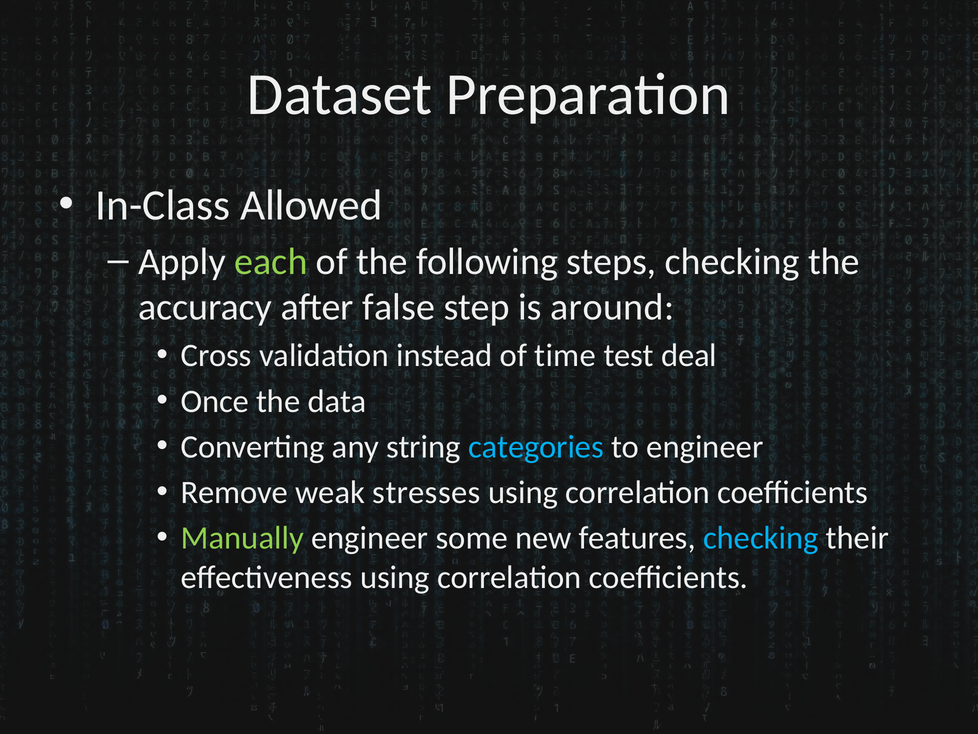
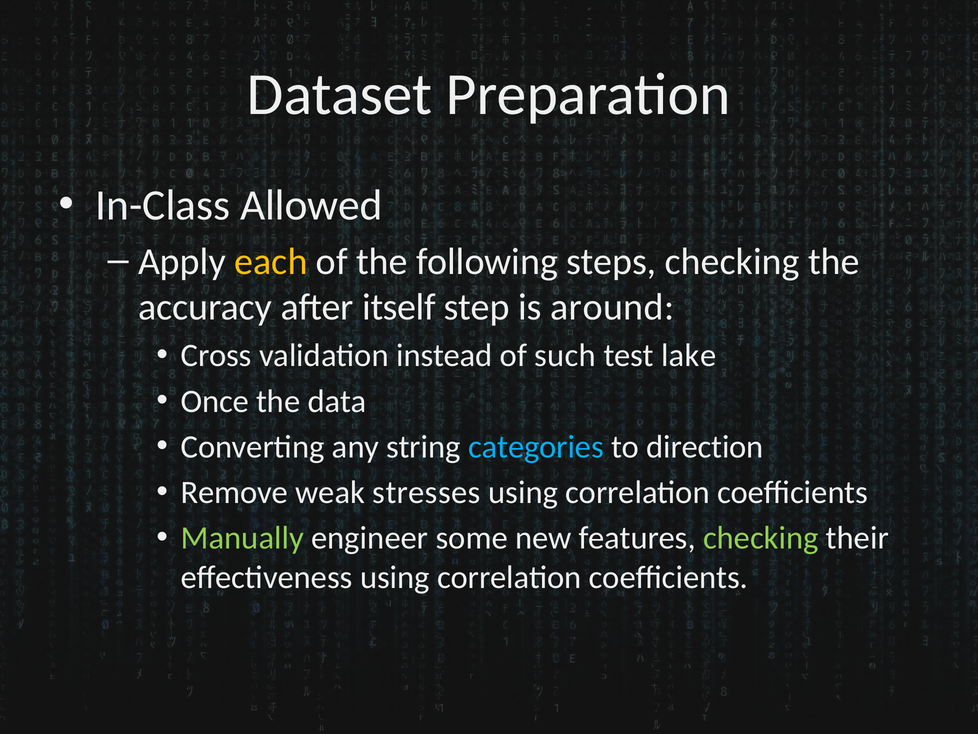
each colour: light green -> yellow (271, 261)
false: false -> itself (399, 307)
time: time -> such (565, 355)
deal: deal -> lake (689, 355)
to engineer: engineer -> direction (705, 447)
checking colour: light blue -> light green (761, 538)
